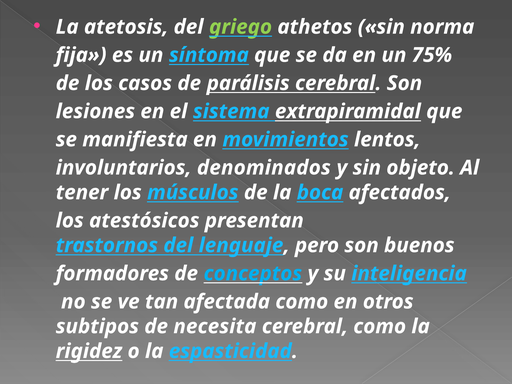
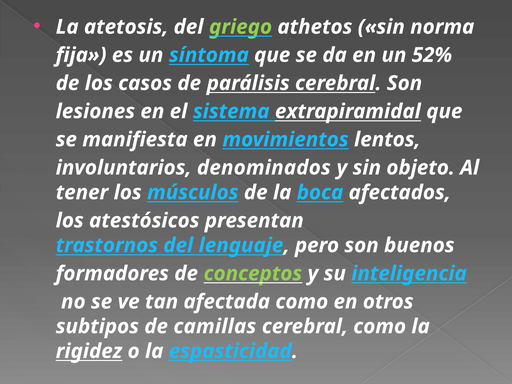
75%: 75% -> 52% (432, 55)
conceptos colour: light blue -> light green (253, 274)
necesita: necesita -> camillas (215, 326)
